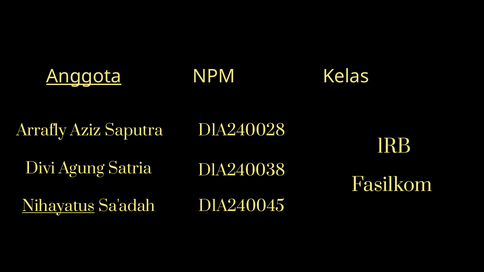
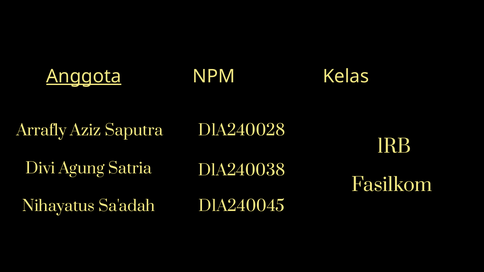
Nihayatus underline: present -> none (58, 206)
